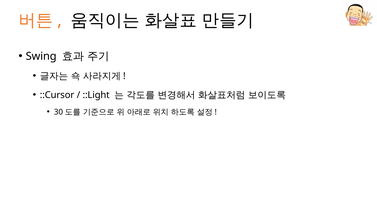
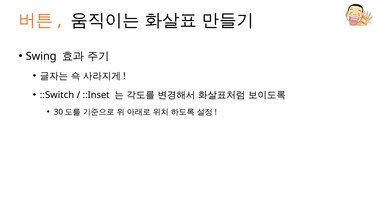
::Cursor: ::Cursor -> ::Switch (57, 95)
::Light: ::Light -> ::Inset (96, 95)
